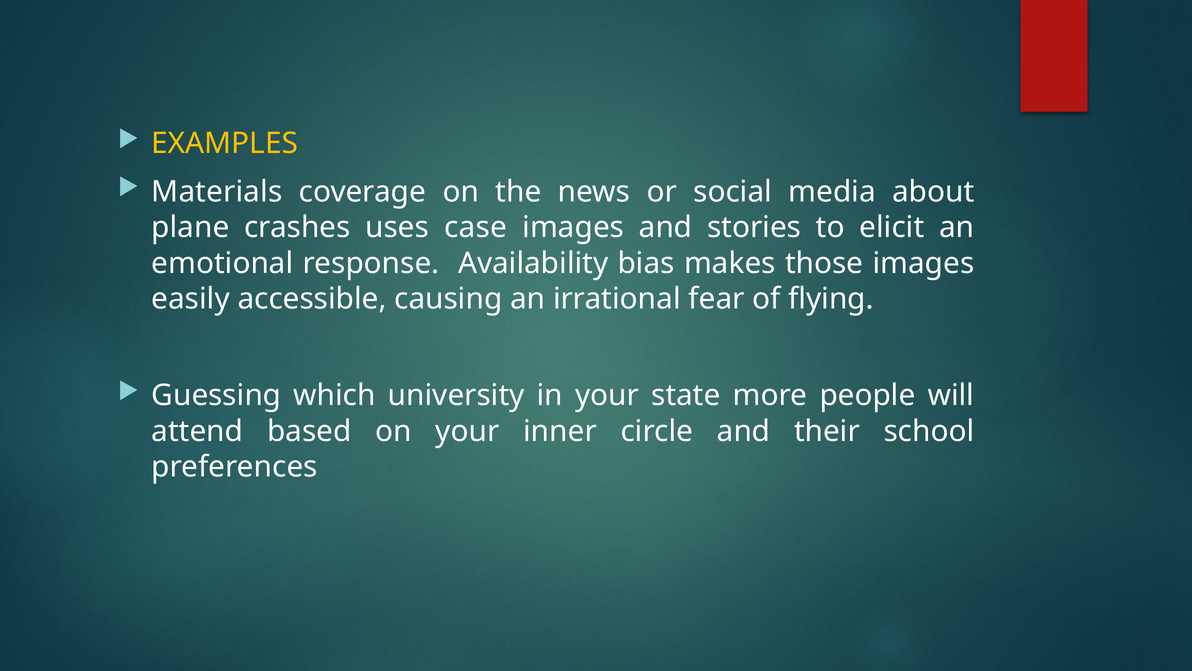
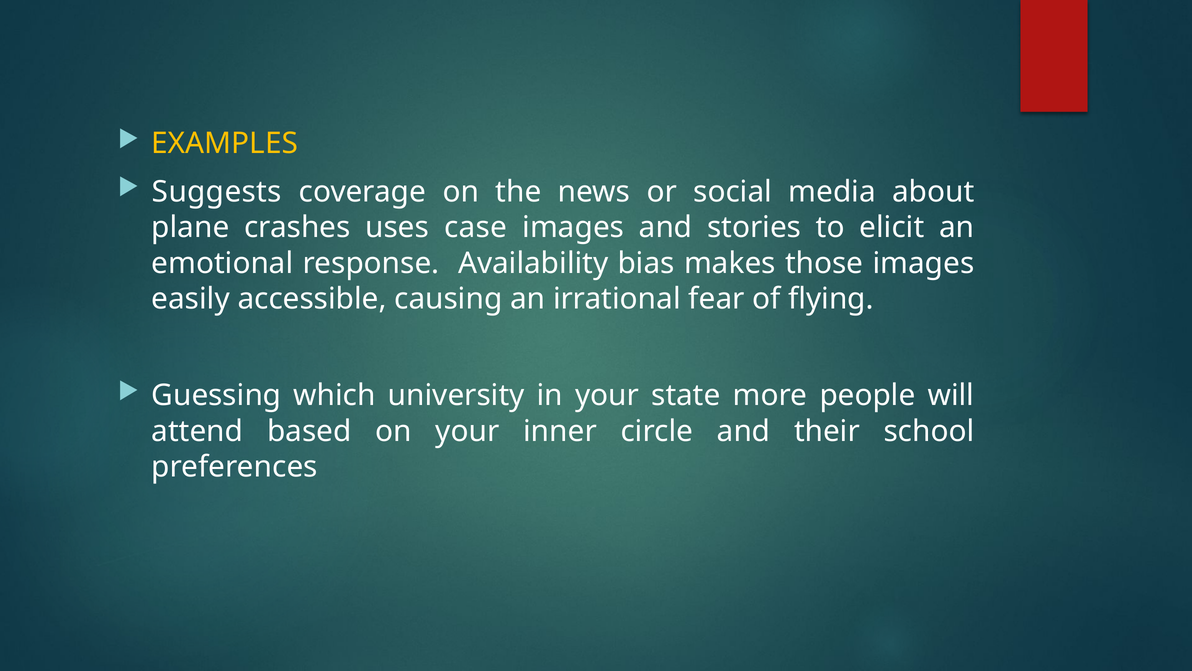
Materials: Materials -> Suggests (217, 192)
